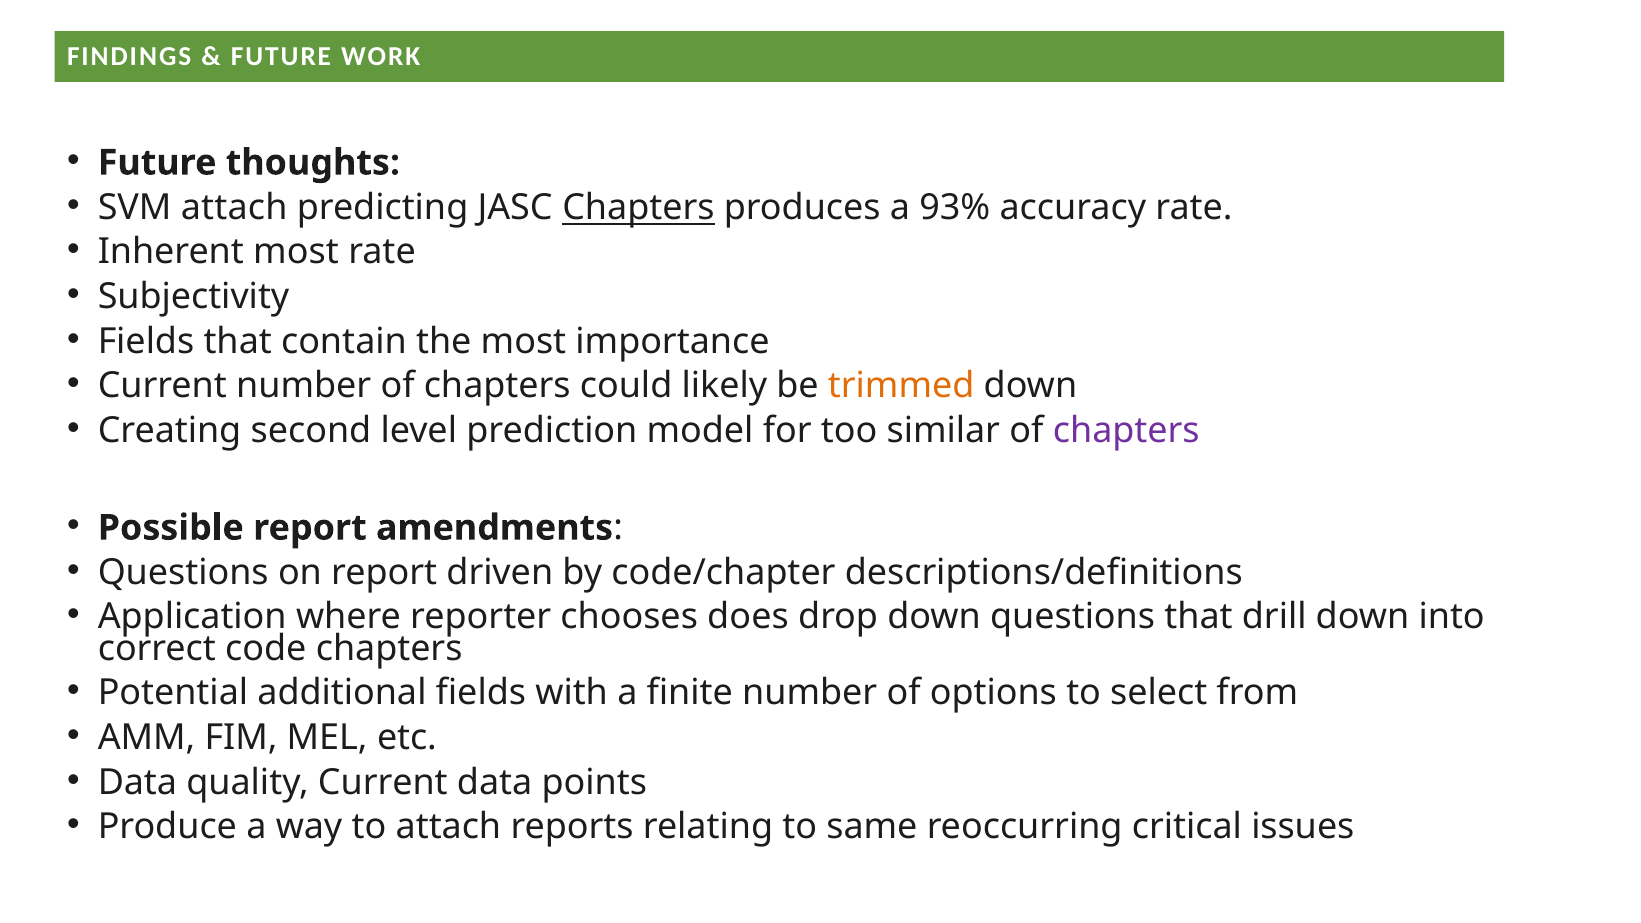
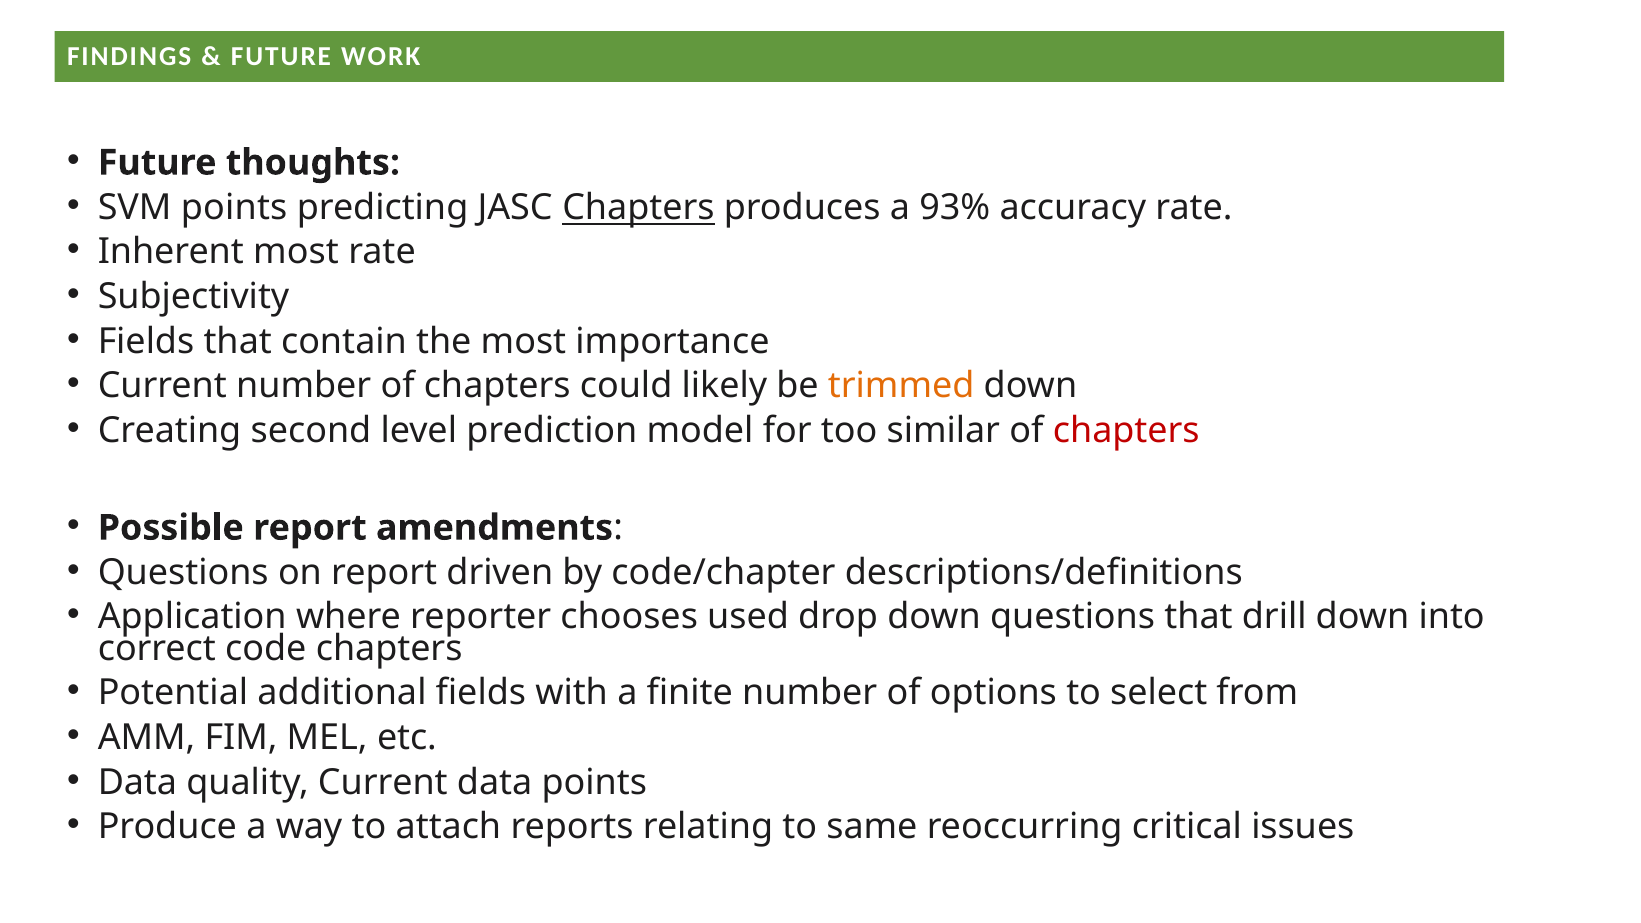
SVM attach: attach -> points (234, 207)
chapters colour: purple -> red (1126, 431)
does: does -> used (748, 617)
